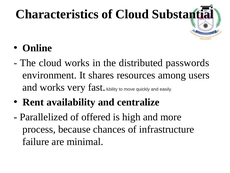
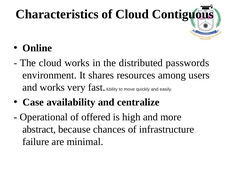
Substantial: Substantial -> Contiguous (183, 14)
Rent: Rent -> Case (33, 102)
Parallelized: Parallelized -> Operational (44, 117)
process: process -> abstract (39, 129)
